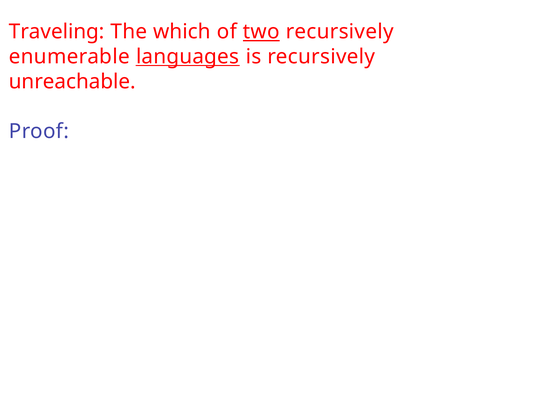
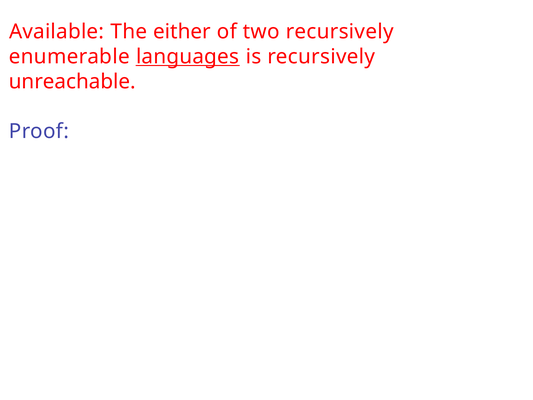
Traveling: Traveling -> Available (57, 32)
which: which -> either (182, 32)
two underline: present -> none (261, 32)
